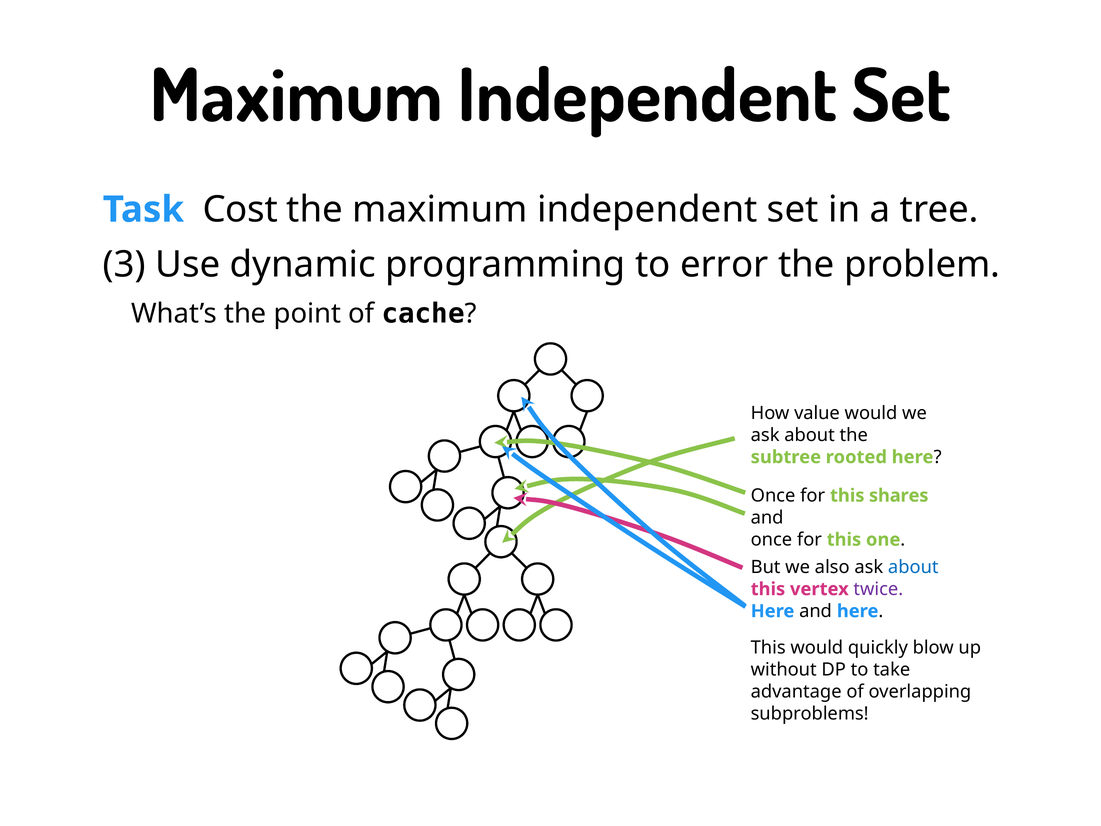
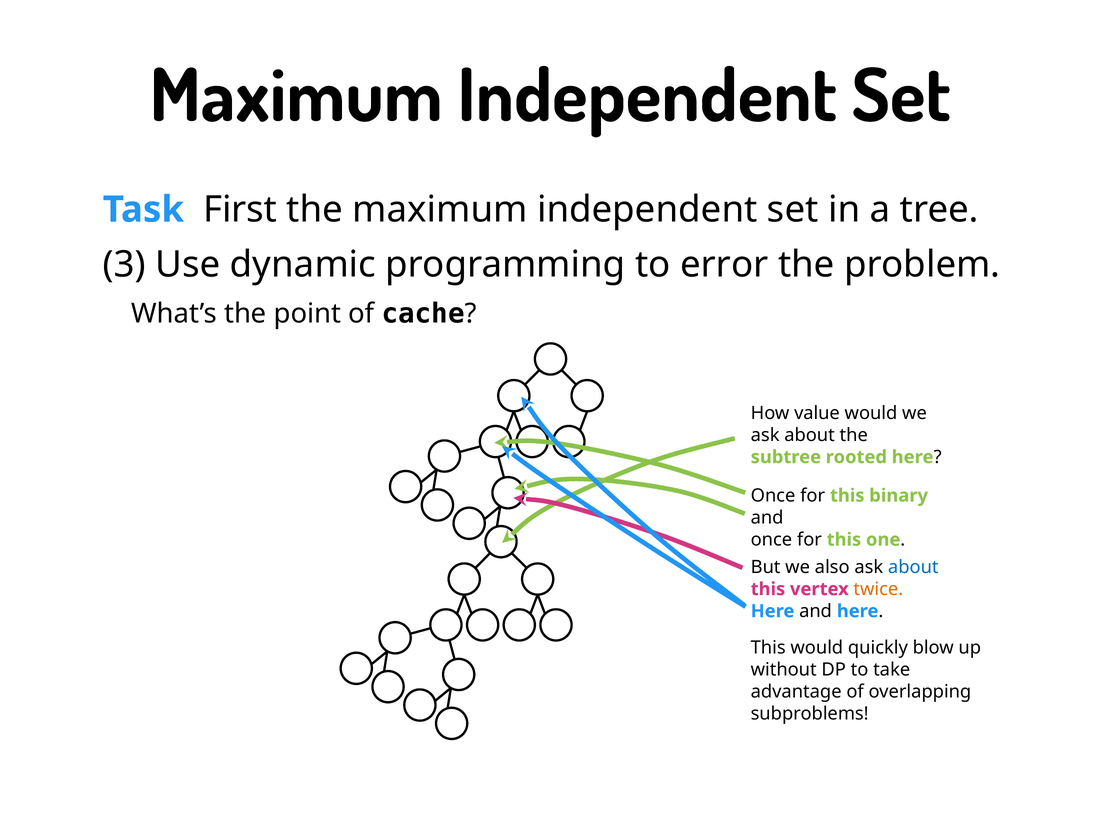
Cost: Cost -> First (240, 210)
shares: shares -> binary (899, 495)
twice colour: purple -> orange (878, 589)
